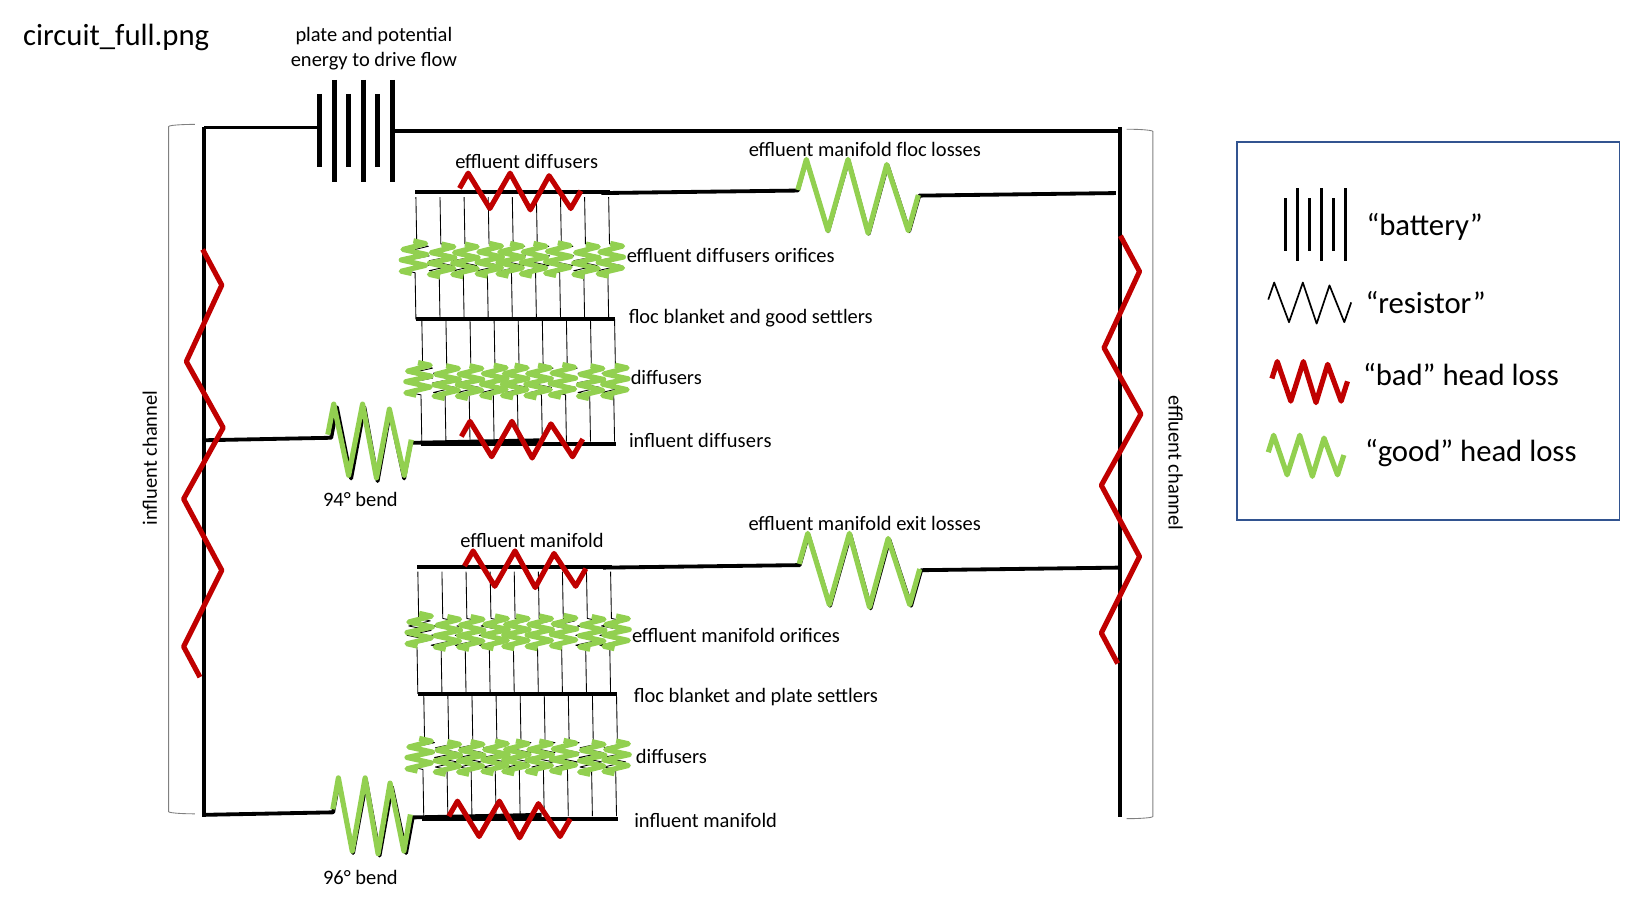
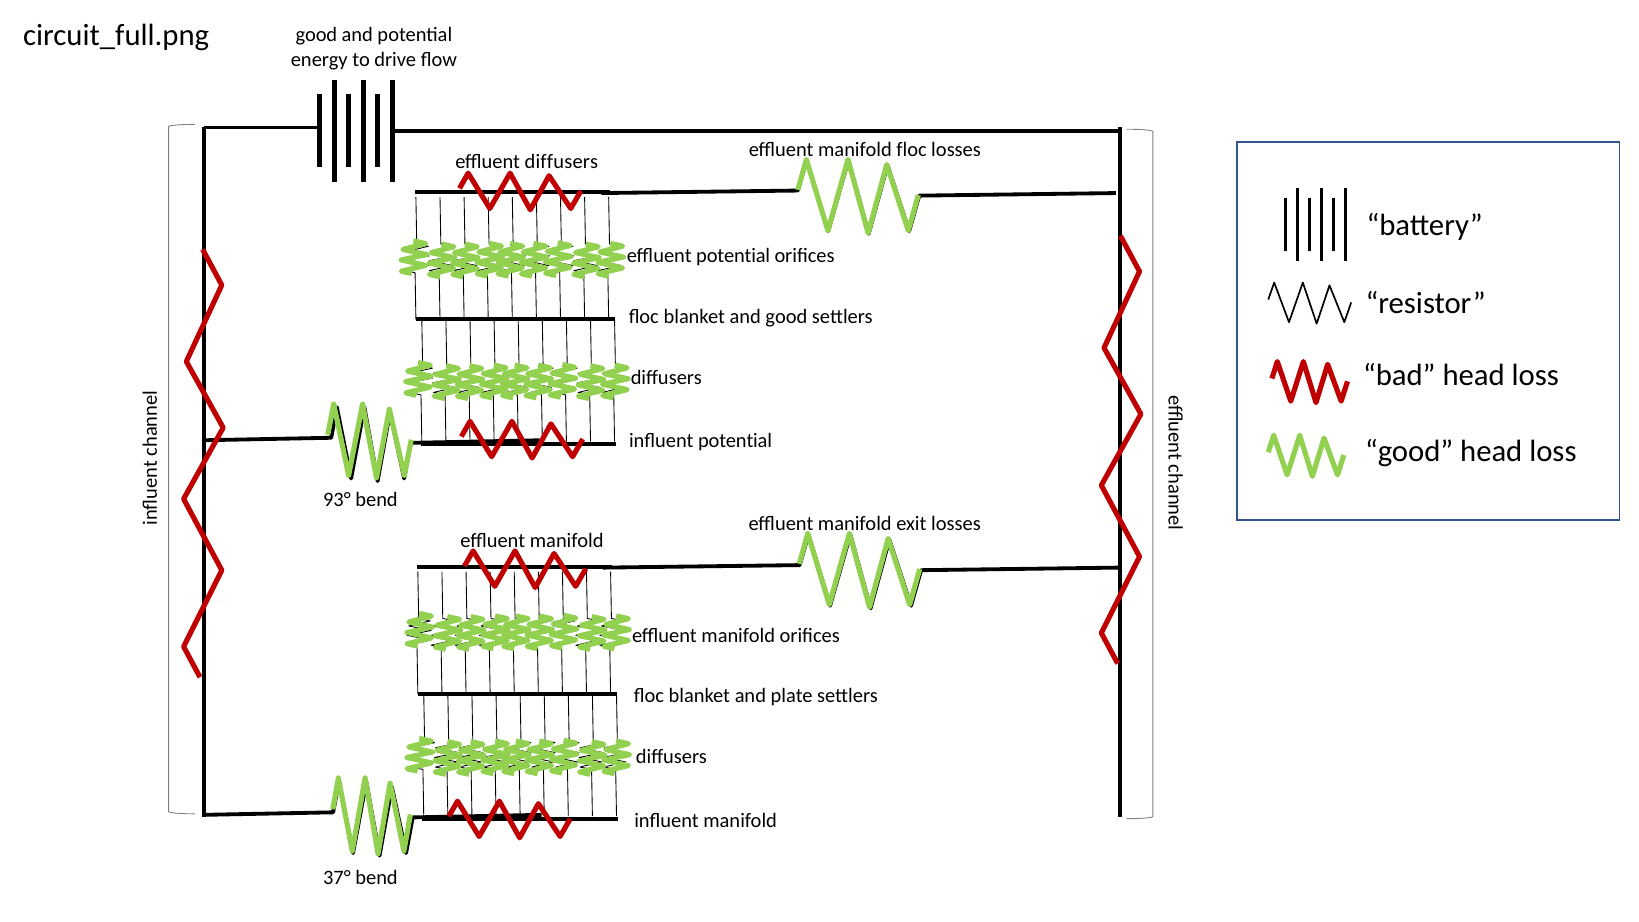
plate: plate -> good (316, 35)
diffusers: diffusers -> potential (733, 256)
influent diffusers: diffusers -> potential (735, 441)
94°: 94° -> 93° (337, 500)
96°: 96° -> 37° (337, 878)
